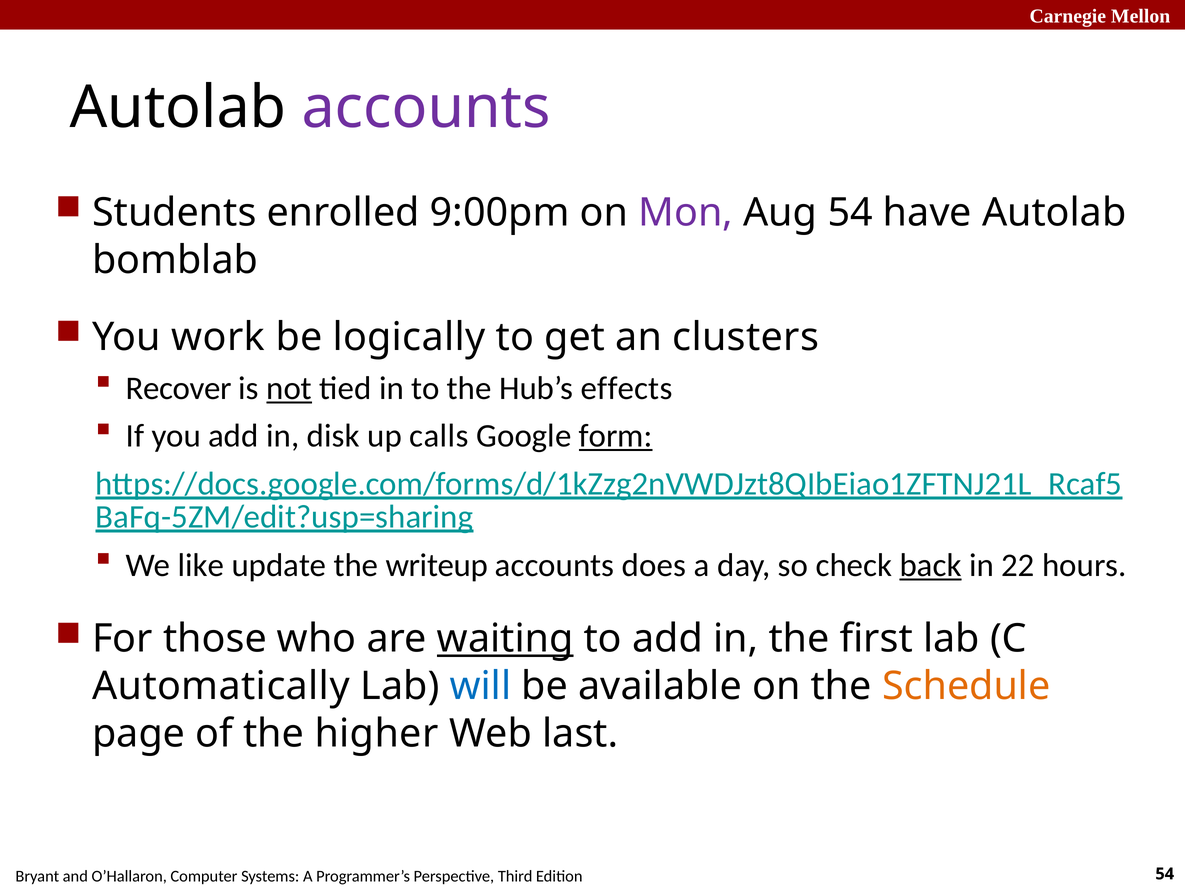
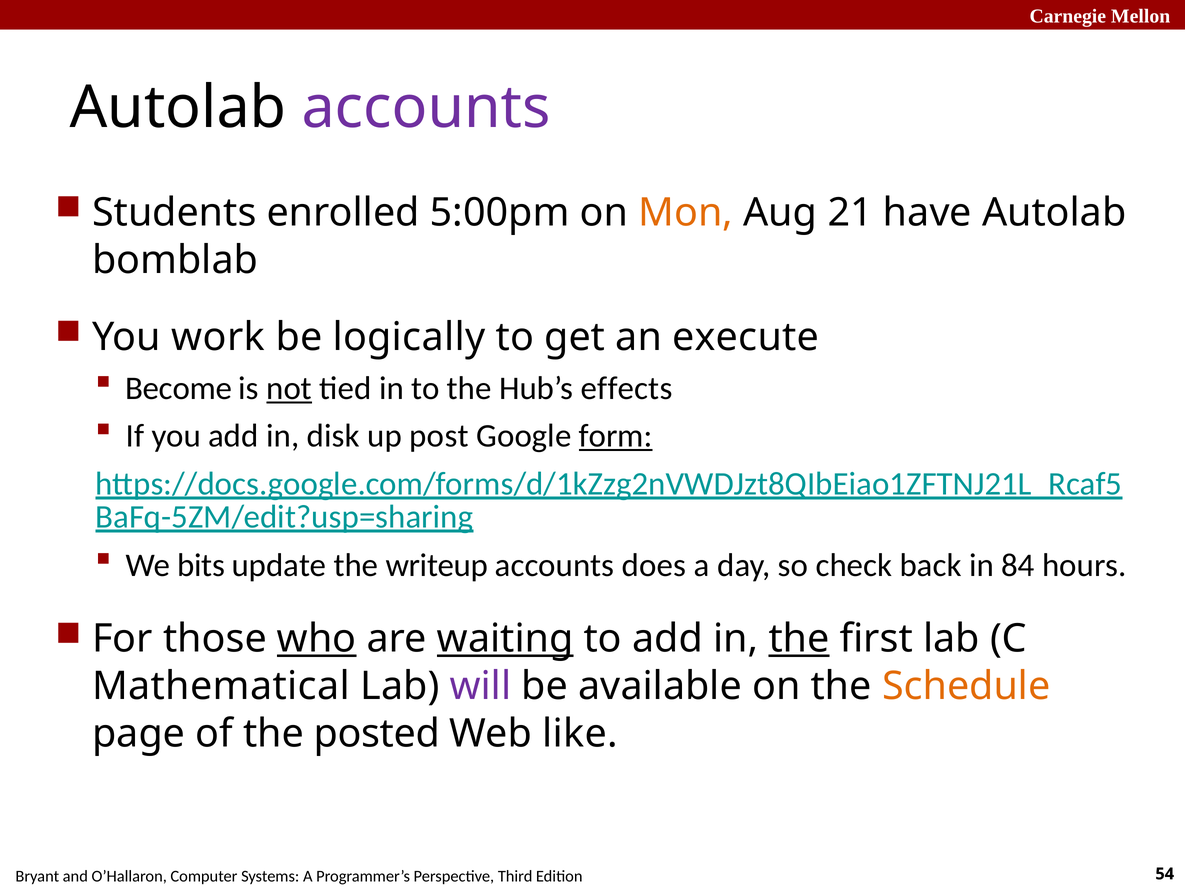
9:00pm: 9:00pm -> 5:00pm (500, 212)
Mon colour: purple -> orange (686, 212)
Aug 54: 54 -> 21 (850, 212)
clusters: clusters -> execute (746, 337)
Recover: Recover -> Become (179, 388)
calls: calls -> post (439, 436)
like: like -> bits (201, 565)
back underline: present -> none (931, 565)
22: 22 -> 84 (1018, 565)
who underline: none -> present (317, 639)
the underline: none -> present (799, 639)
Automatically: Automatically -> Mathematical (221, 686)
will colour: blue -> purple (480, 686)
higher: higher -> posted (377, 733)
last: last -> like (580, 733)
